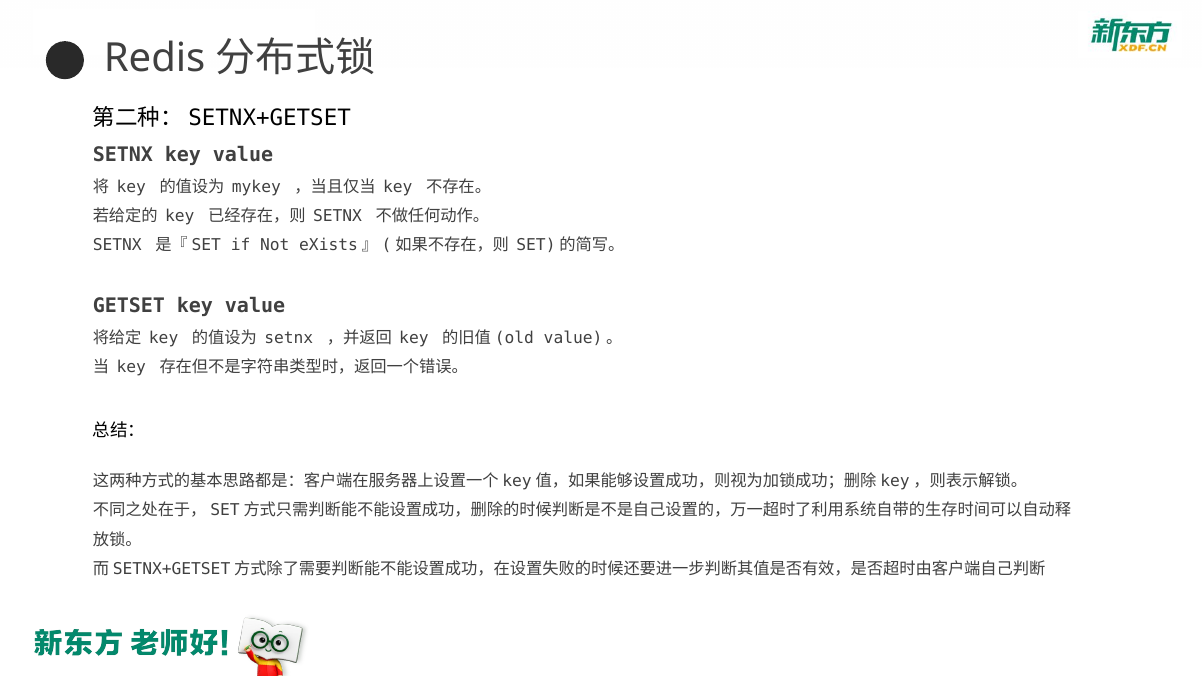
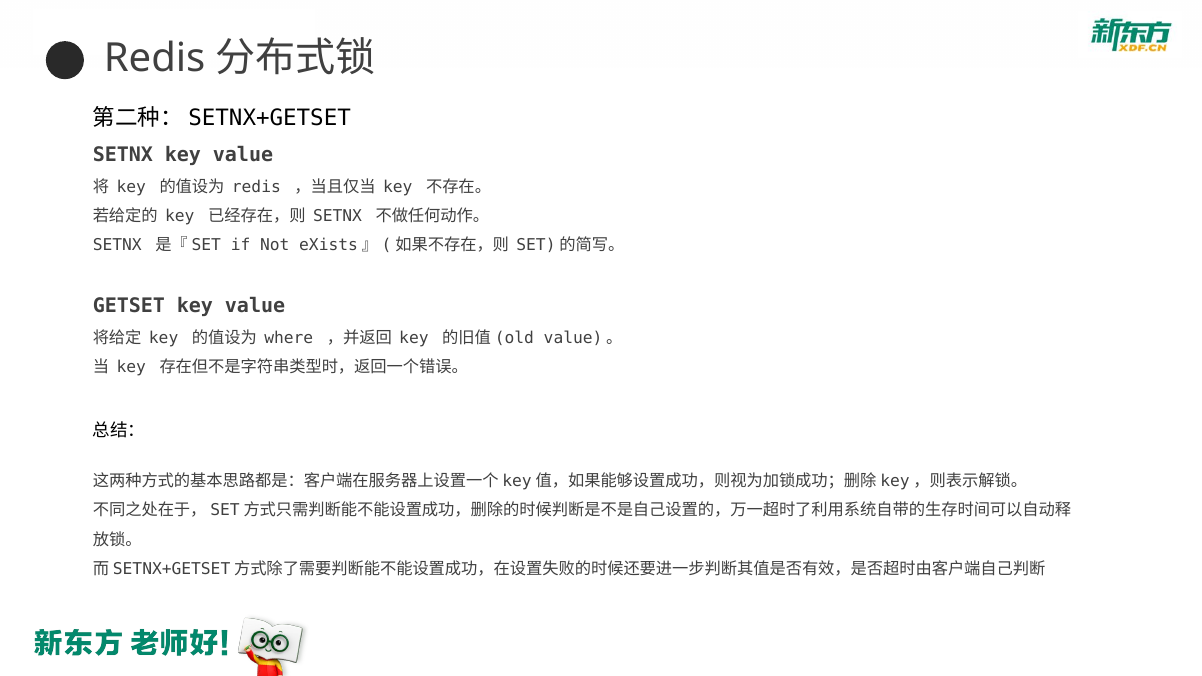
mykey: mykey -> redis (256, 187)
setnx: setnx -> where (289, 338)
